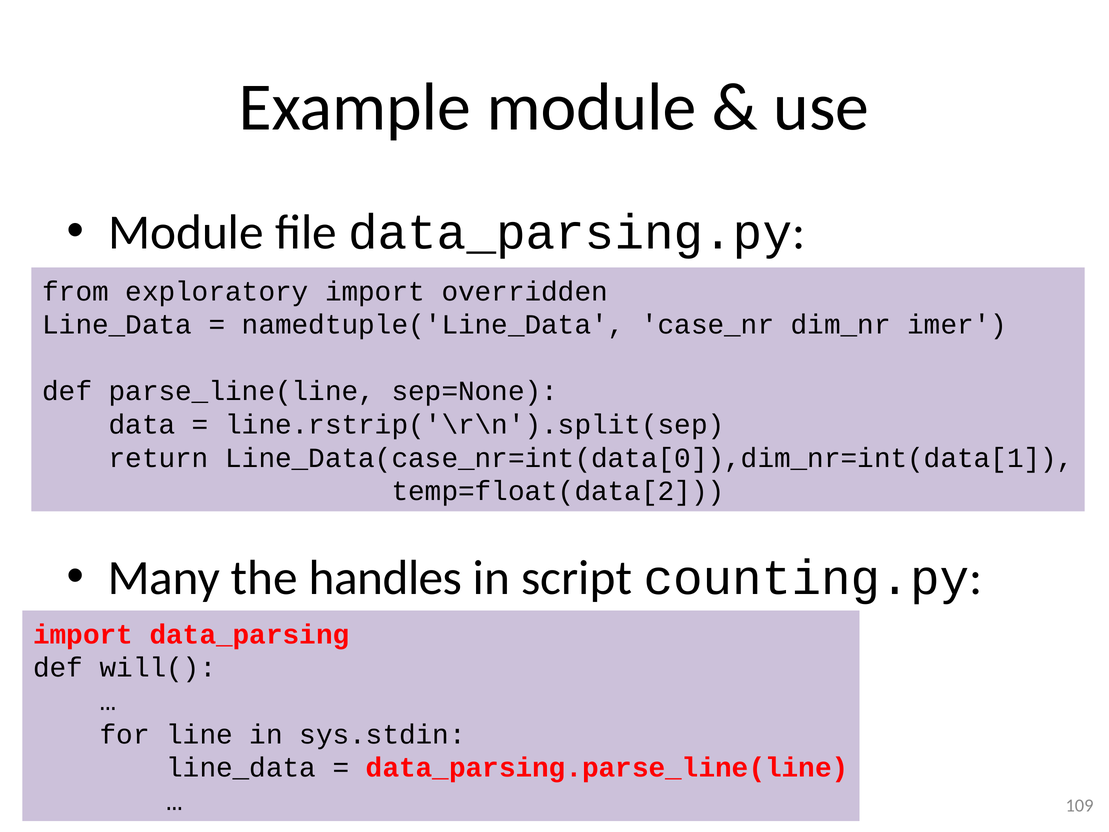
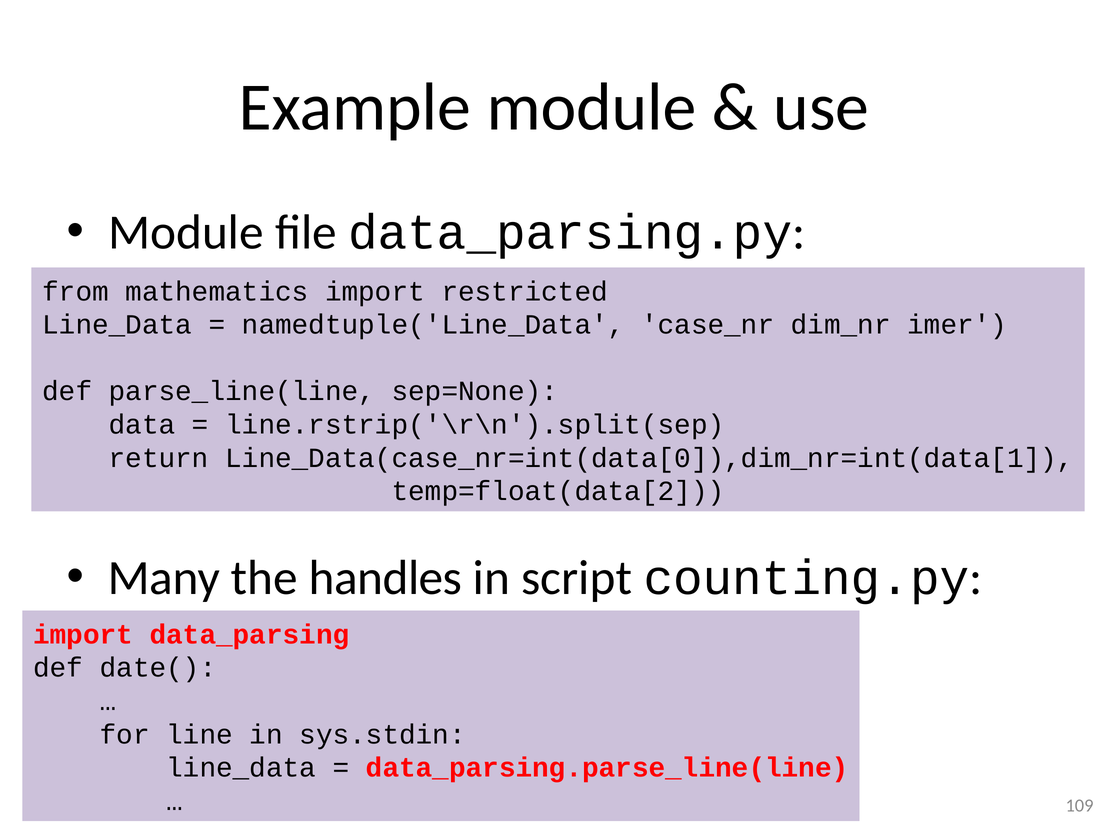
exploratory: exploratory -> mathematics (217, 291)
overridden: overridden -> restricted (525, 291)
will(: will( -> date( (158, 668)
